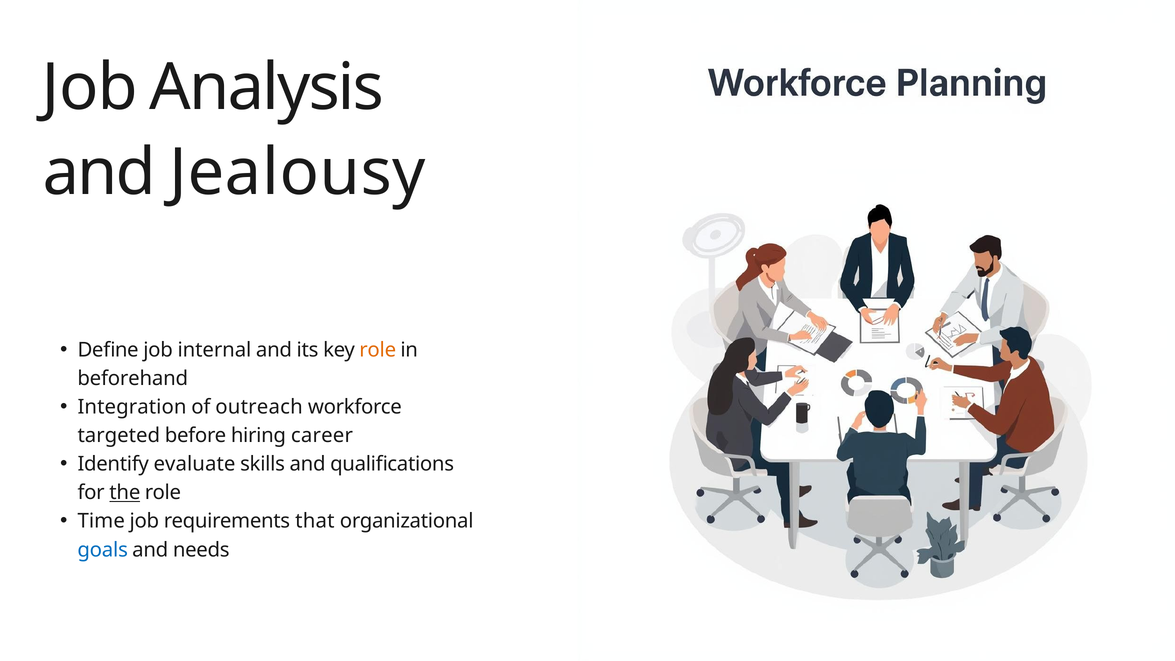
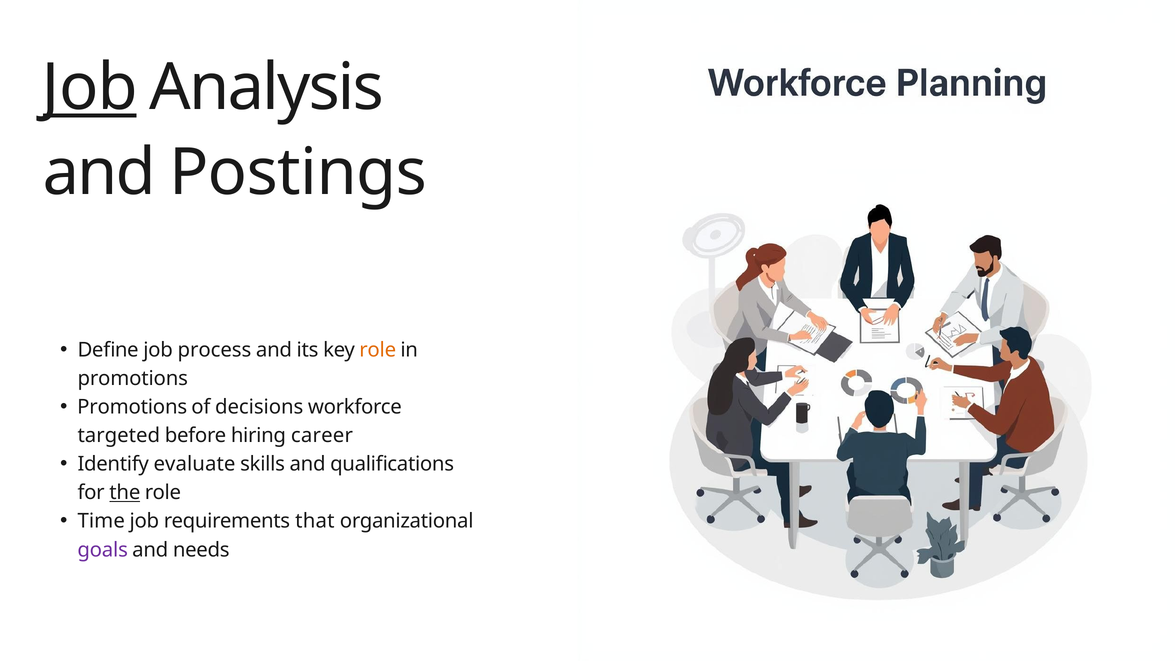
Job underline: none -> present (90, 88)
Jealousy: Jealousy -> Postings (298, 172)
internal: internal -> process (214, 350)
beforehand: beforehand -> promotions (133, 378)
Integration: Integration -> Promotions (132, 407)
outreach: outreach -> decisions (259, 407)
goals colour: blue -> purple (103, 550)
